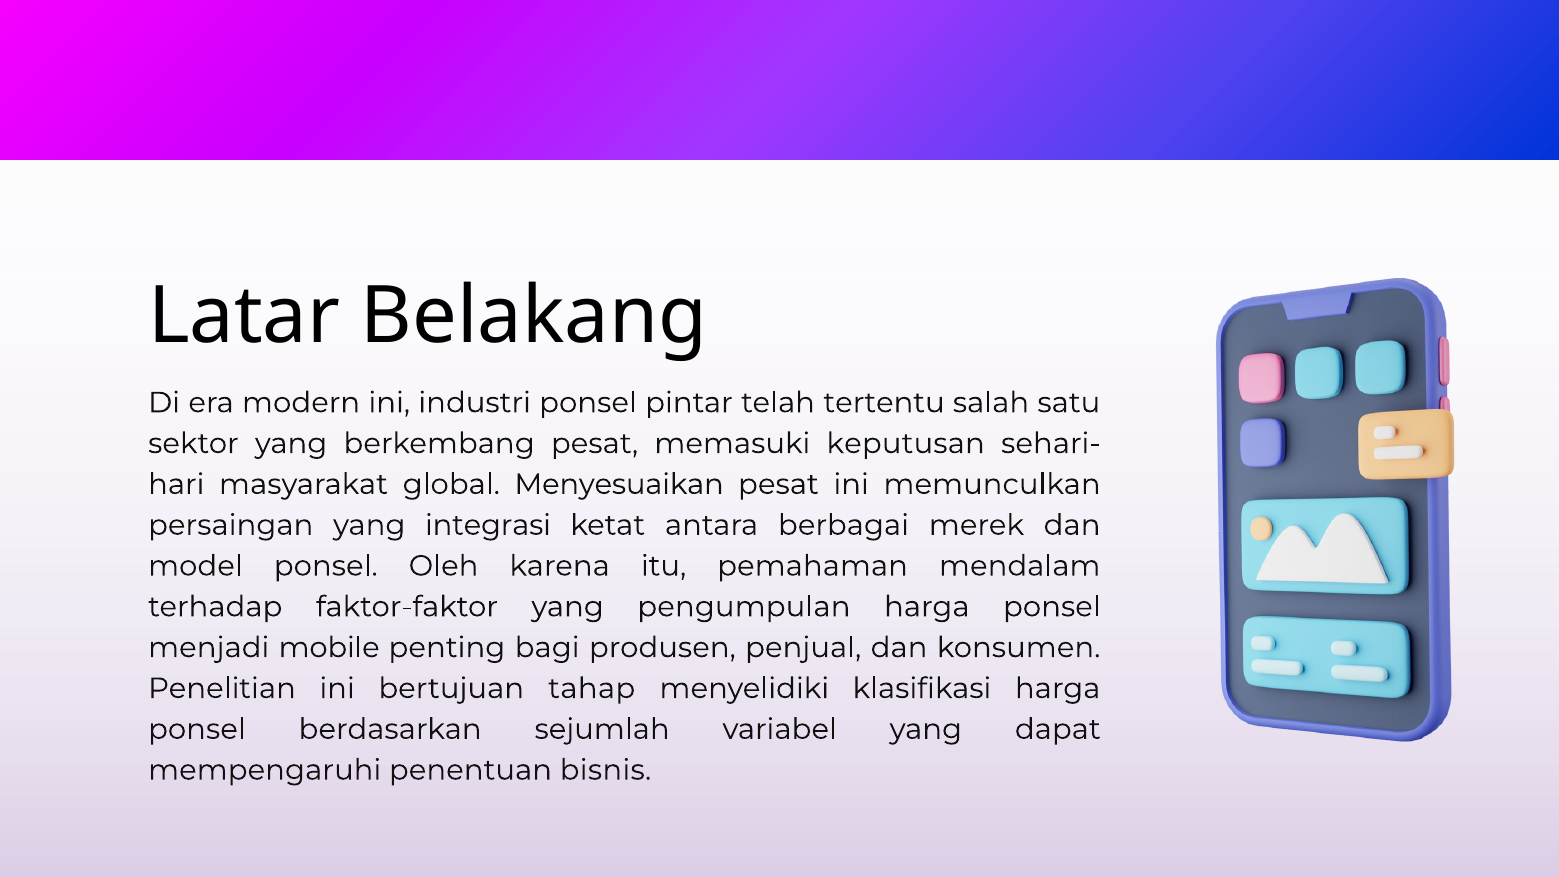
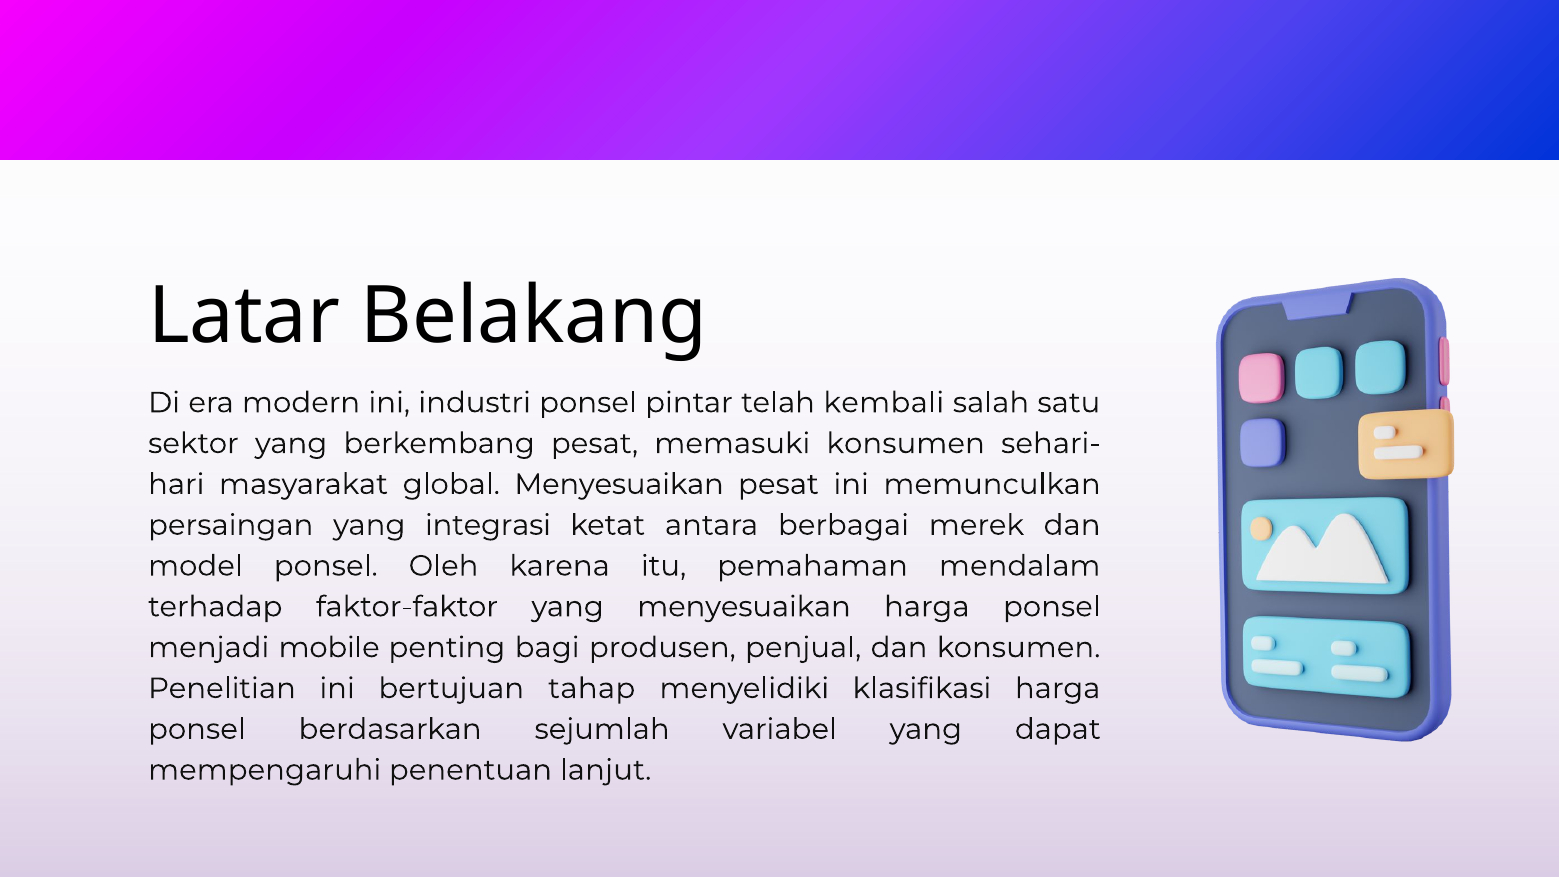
tertentu: tertentu -> kembali (884, 403)
memasuki keputusan: keputusan -> konsumen (906, 443)
yang pengumpulan: pengumpulan -> menyesuaikan (744, 607)
bisnis: bisnis -> lanjut (605, 770)
